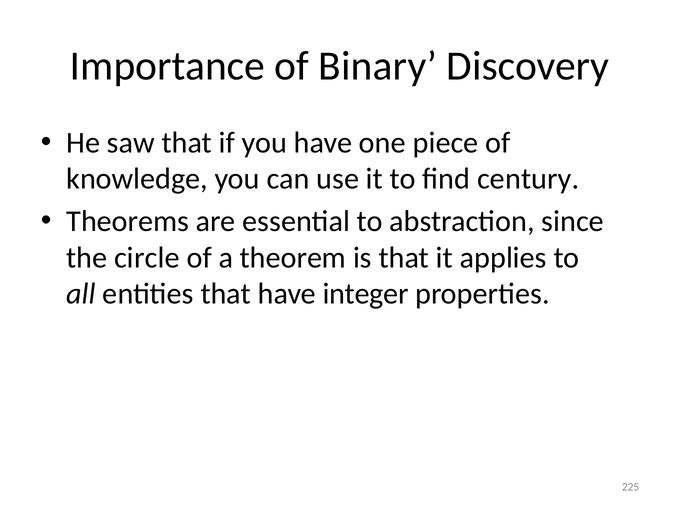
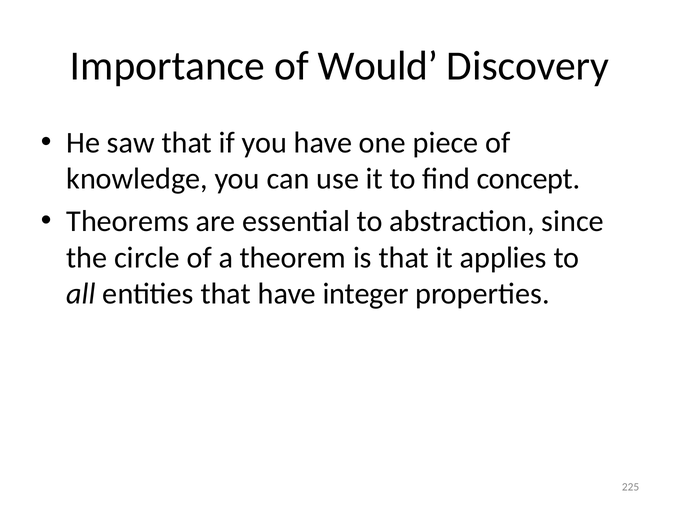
Binary: Binary -> Would (378, 66)
century: century -> concept (528, 179)
